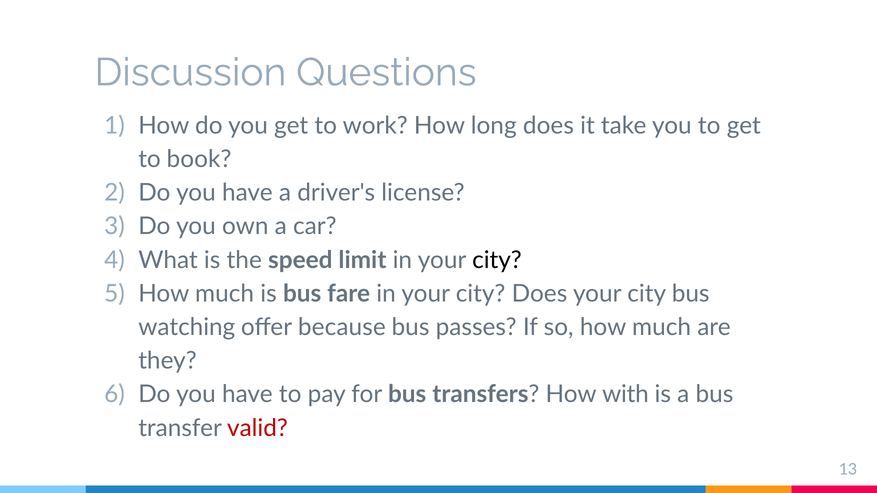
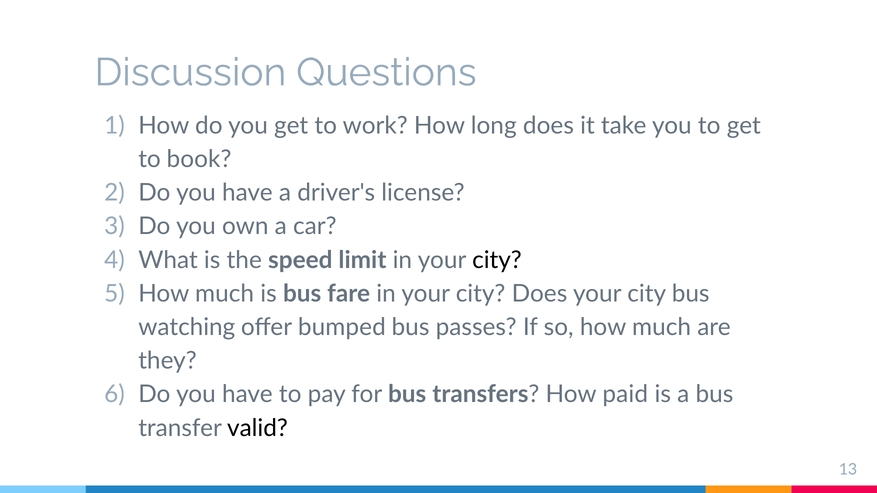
because: because -> bumped (342, 327)
with: with -> paid (625, 395)
valid colour: red -> black (257, 428)
